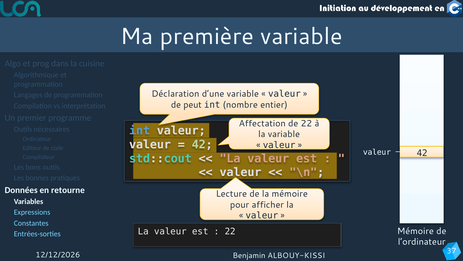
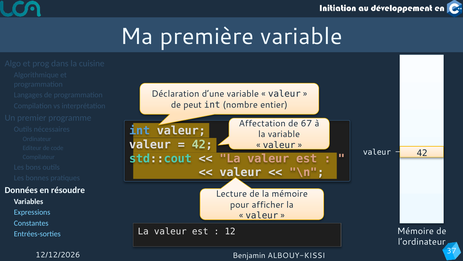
de 22: 22 -> 67 (306, 123)
retourne: retourne -> résoudre (68, 190)
22: 22 -> 12 (230, 231)
